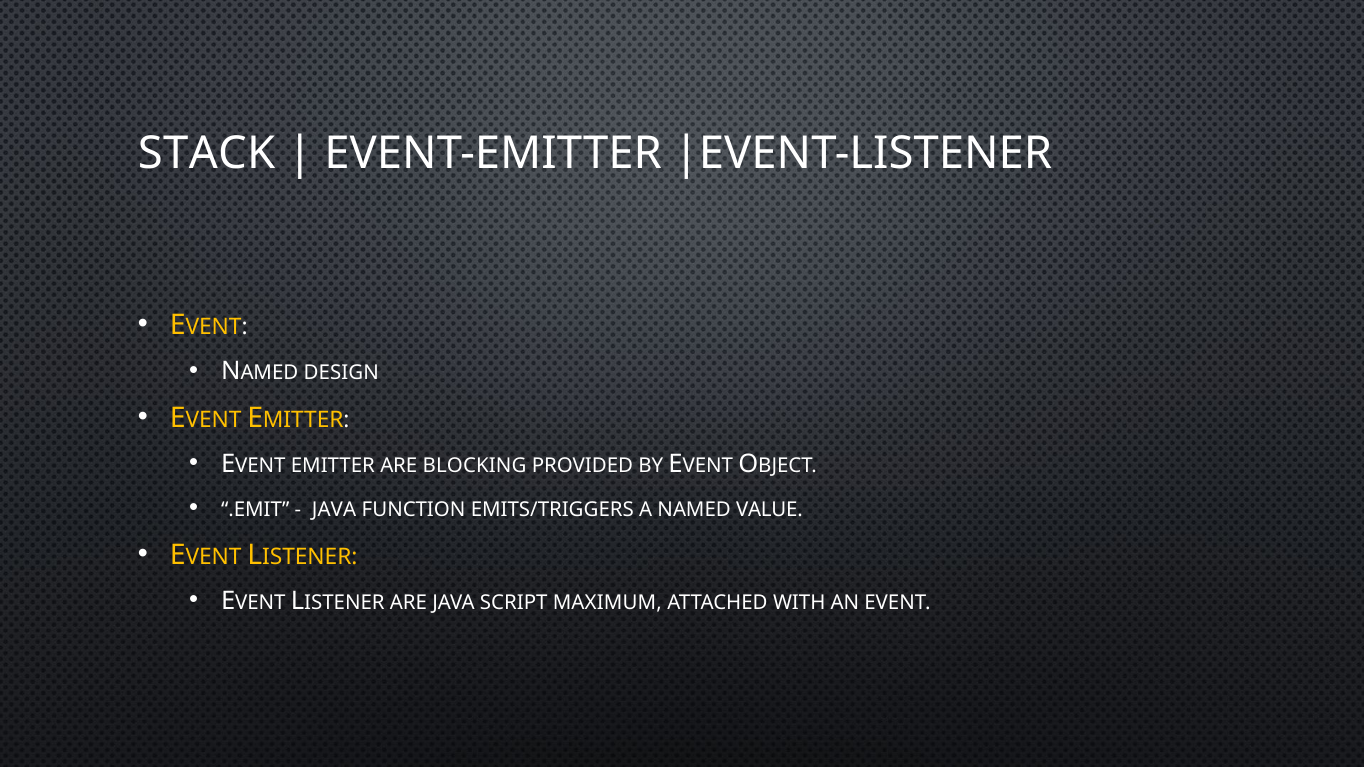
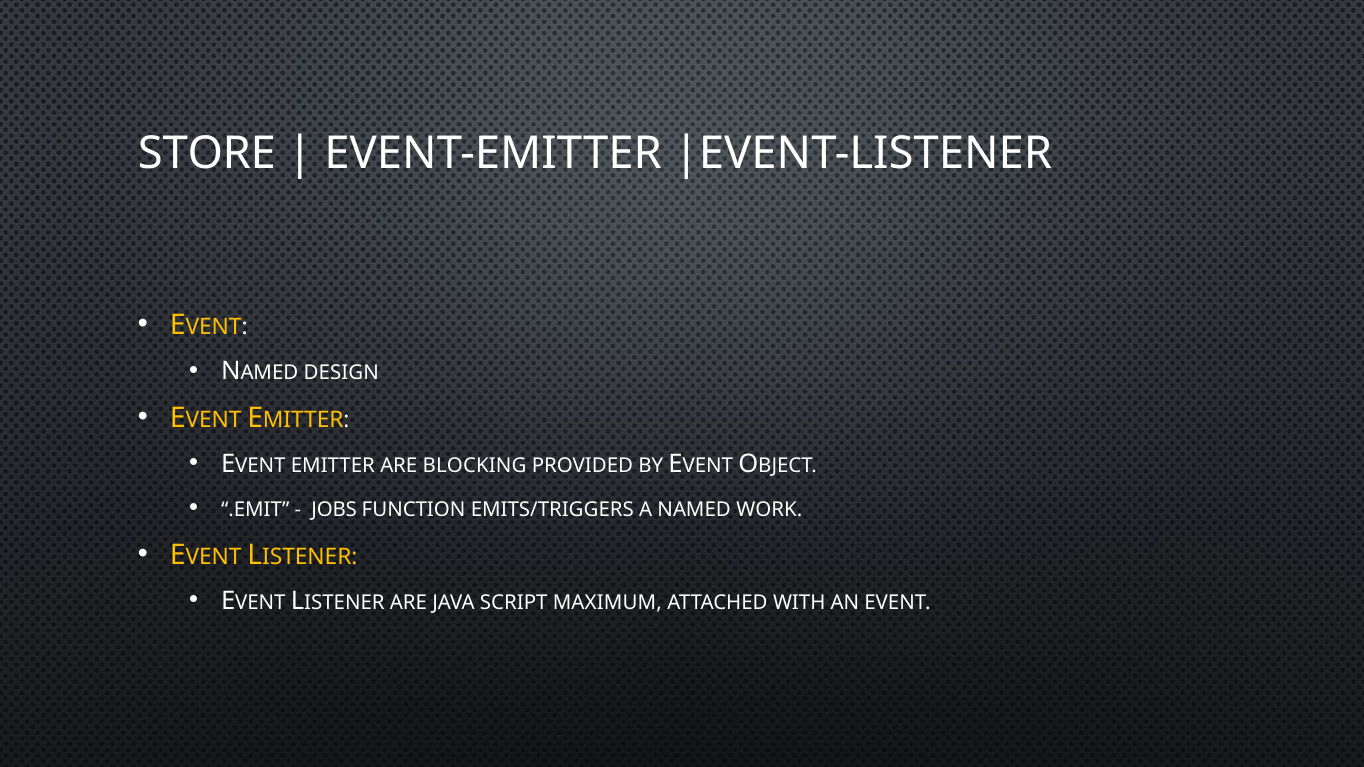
STACK: STACK -> STORE (207, 154)
JAVA: JAVA -> JOBS (334, 510)
VALUE: VALUE -> WORK (769, 510)
